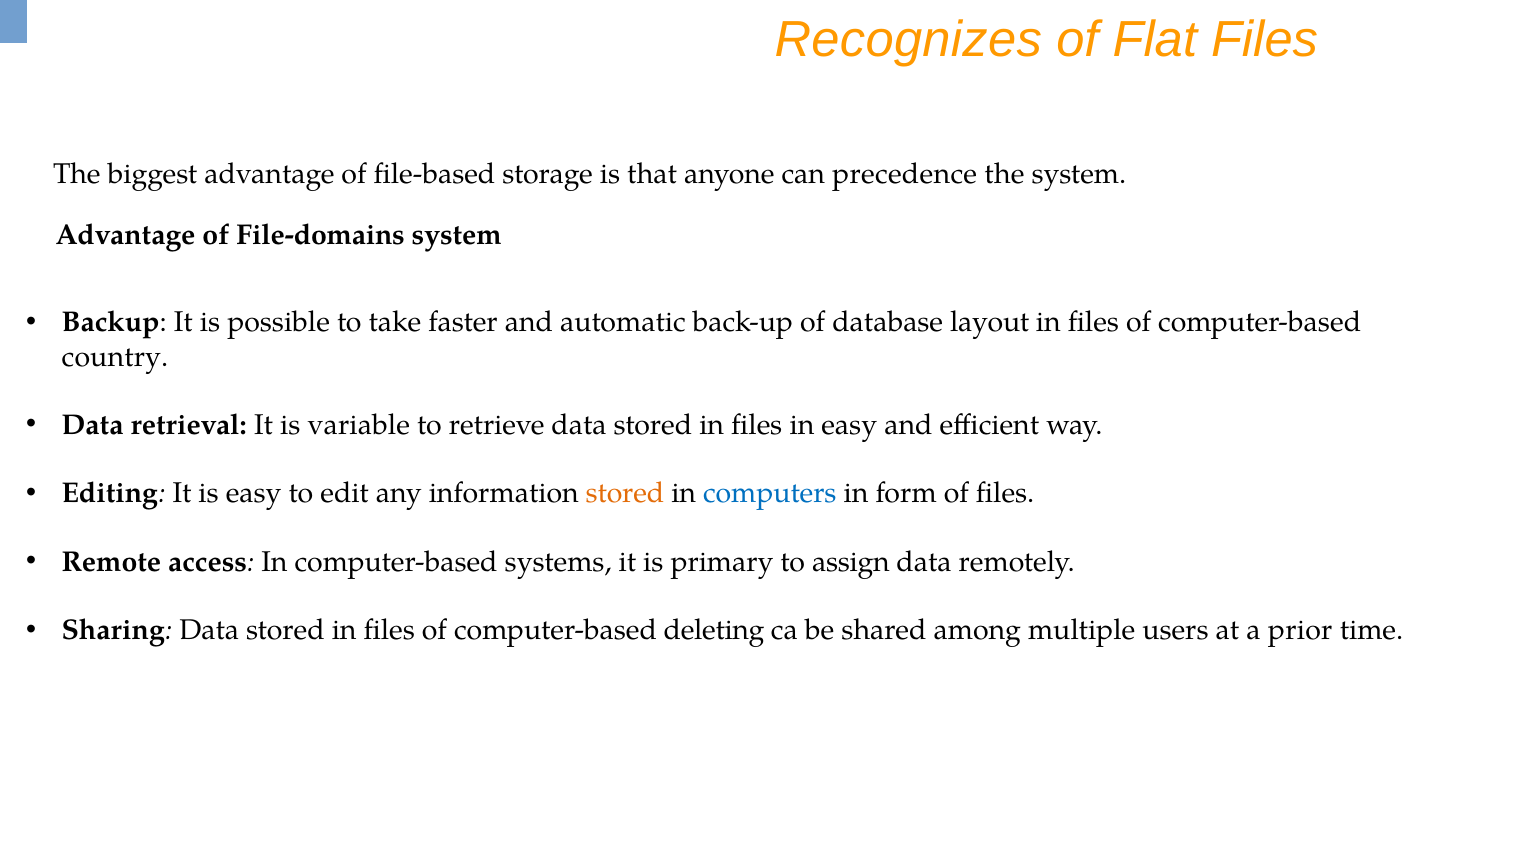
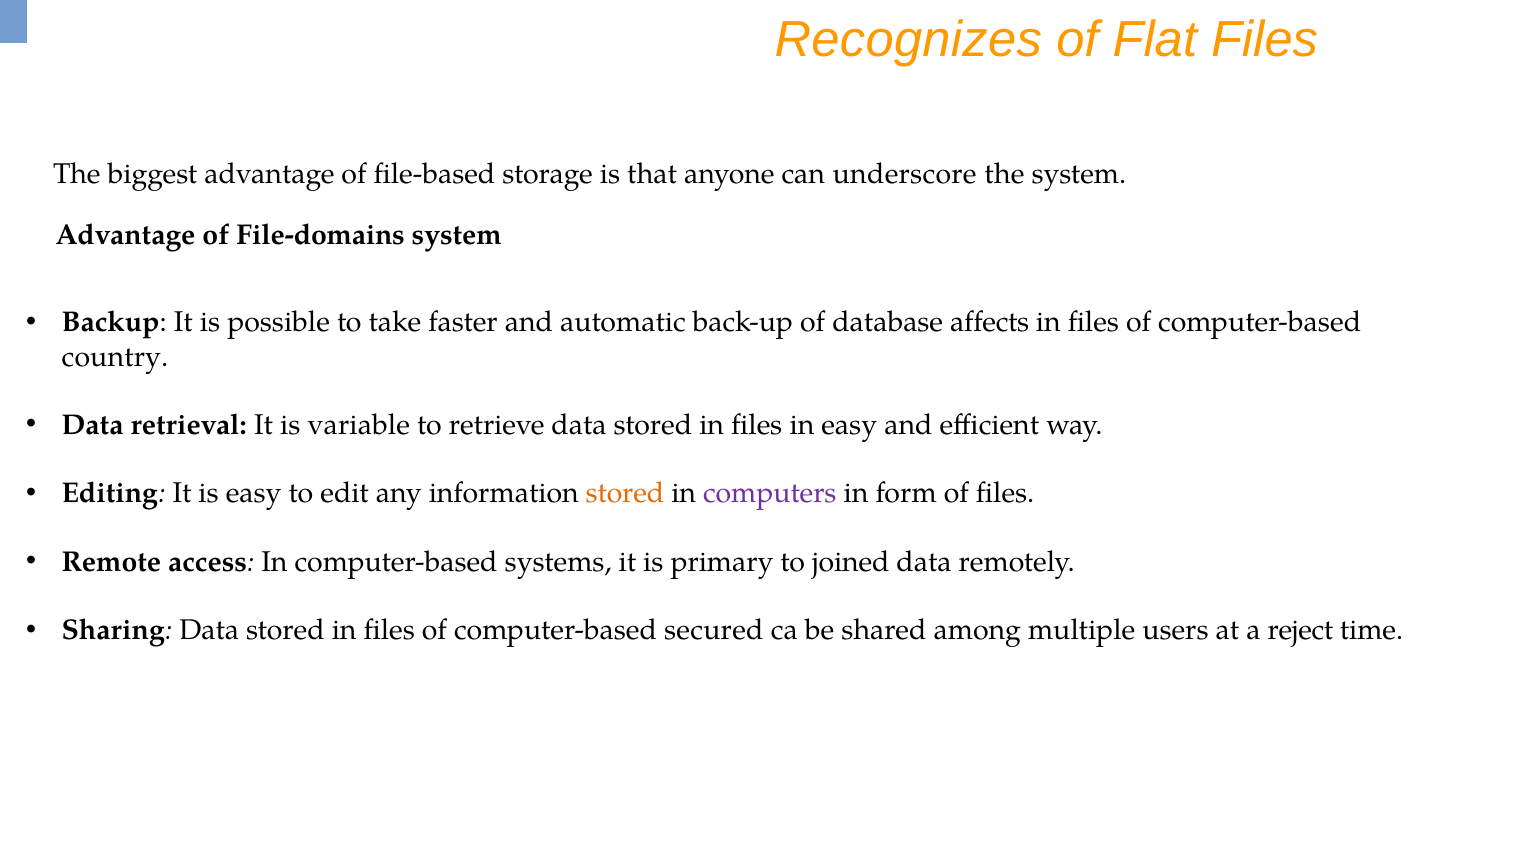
precedence: precedence -> underscore (905, 174)
layout: layout -> affects (990, 322)
computers colour: blue -> purple (770, 493)
assign: assign -> joined (851, 562)
deleting: deleting -> secured (714, 630)
prior: prior -> reject (1300, 630)
